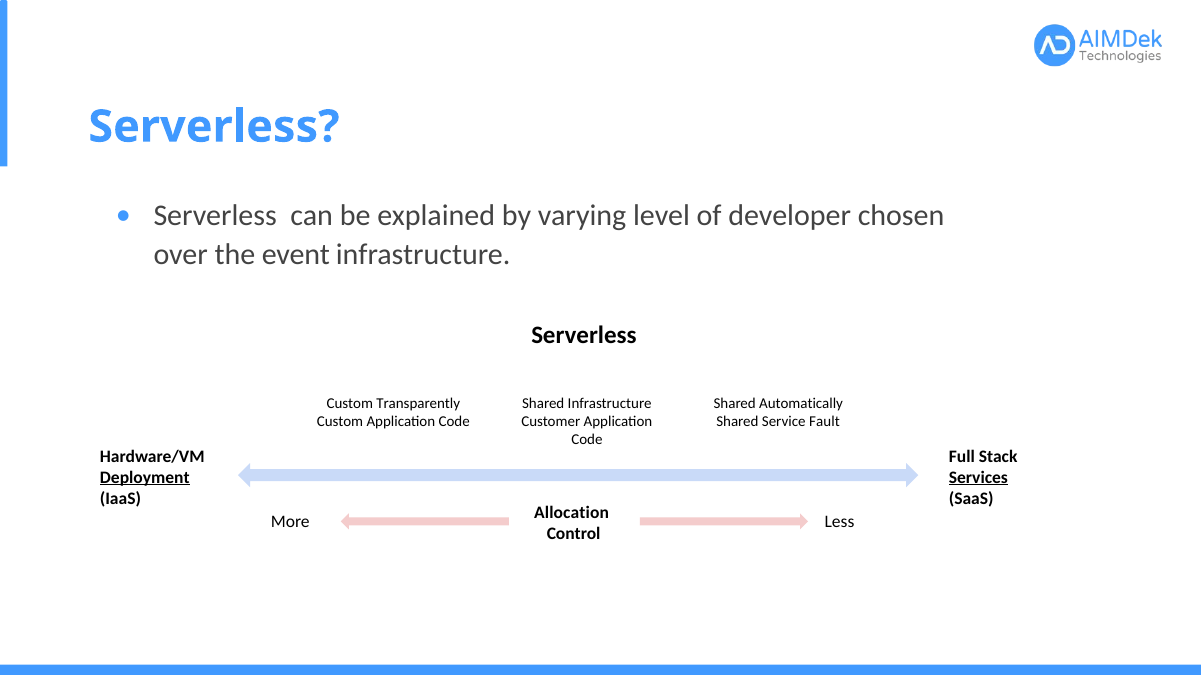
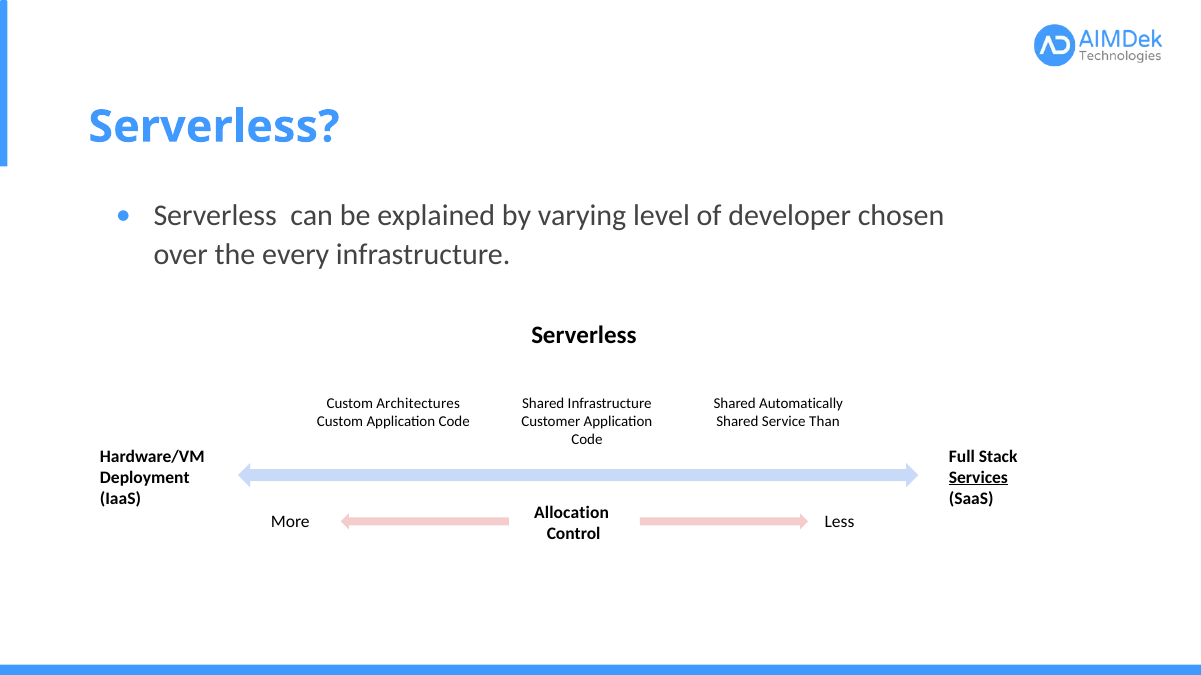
event: event -> every (296, 255)
Transparently: Transparently -> Architectures (418, 404)
Fault: Fault -> Than (825, 422)
Deployment underline: present -> none (145, 478)
